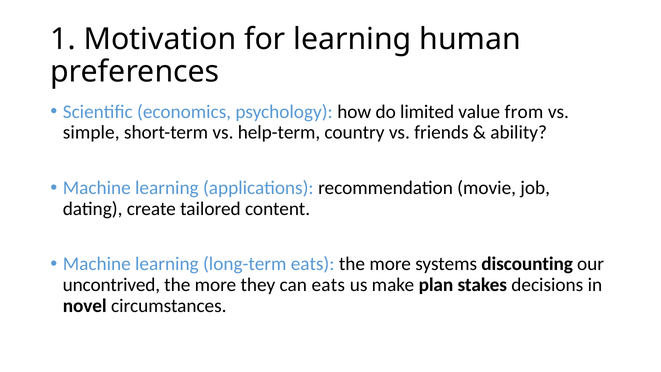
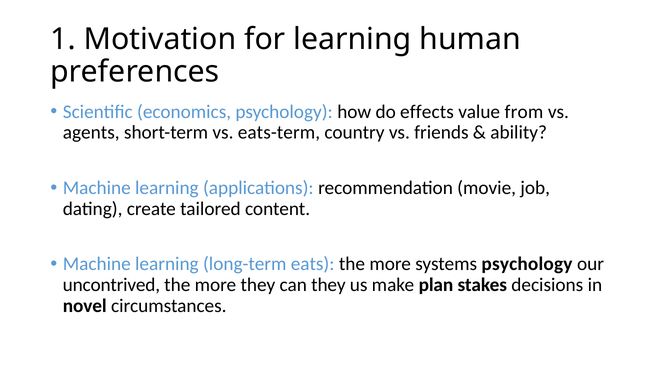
limited: limited -> effects (427, 112)
simple: simple -> agents (91, 133)
help-term: help-term -> eats-term (279, 133)
systems discounting: discounting -> psychology (527, 264)
can eats: eats -> they (328, 285)
